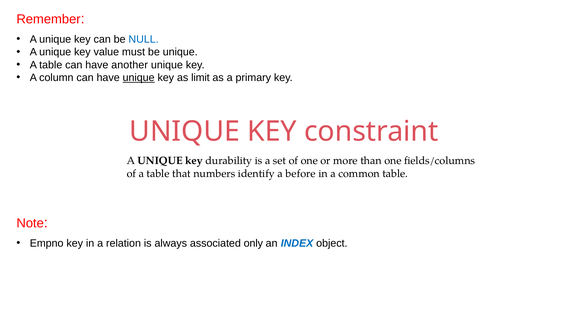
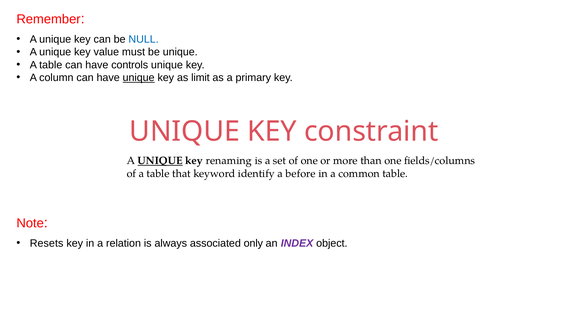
another: another -> controls (130, 65)
UNIQUE underline: none -> present (160, 161)
durability: durability -> renaming (229, 161)
numbers: numbers -> keyword (214, 173)
Empno: Empno -> Resets (47, 243)
INDEX colour: blue -> purple (297, 243)
